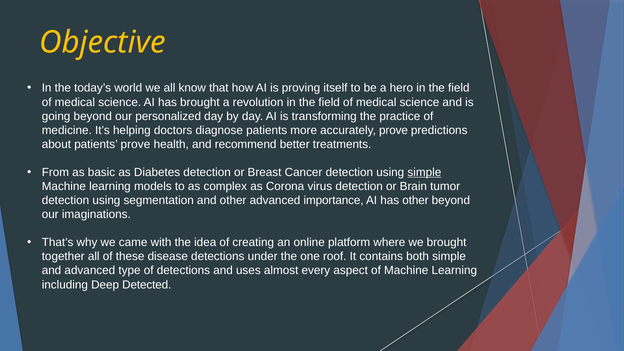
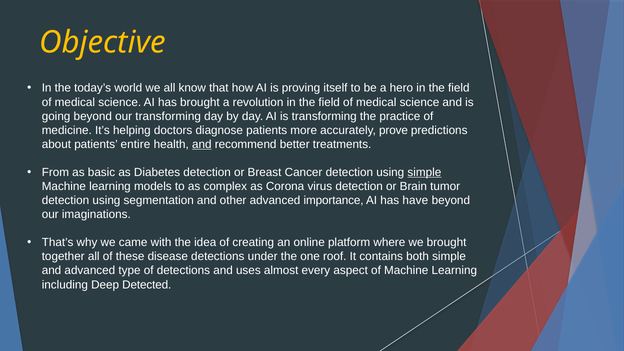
our personalized: personalized -> transforming (168, 116)
patients prove: prove -> entire (135, 144)
and underline: none -> present (202, 144)
has other: other -> have (415, 200)
